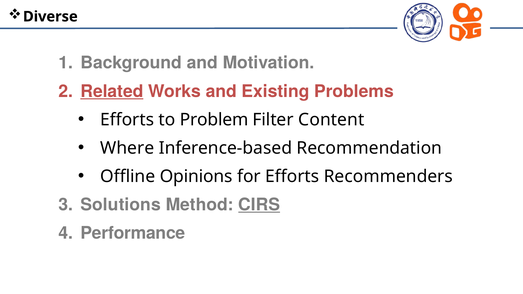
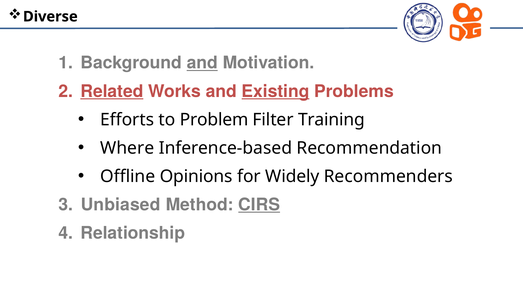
and underline: none -> present (202, 63)
Existing underline: none -> present (275, 91)
Content: Content -> Training (331, 120)
for Efforts: Efforts -> Widely (292, 176)
Solutions: Solutions -> Unbiased (121, 205)
Performance: Performance -> Relationship (133, 233)
